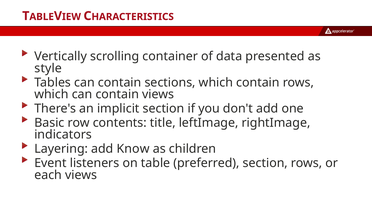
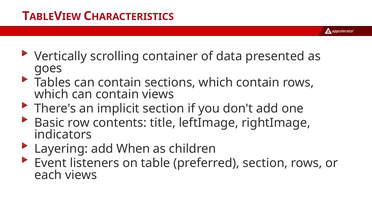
style: style -> goes (48, 68)
Know: Know -> When (133, 149)
